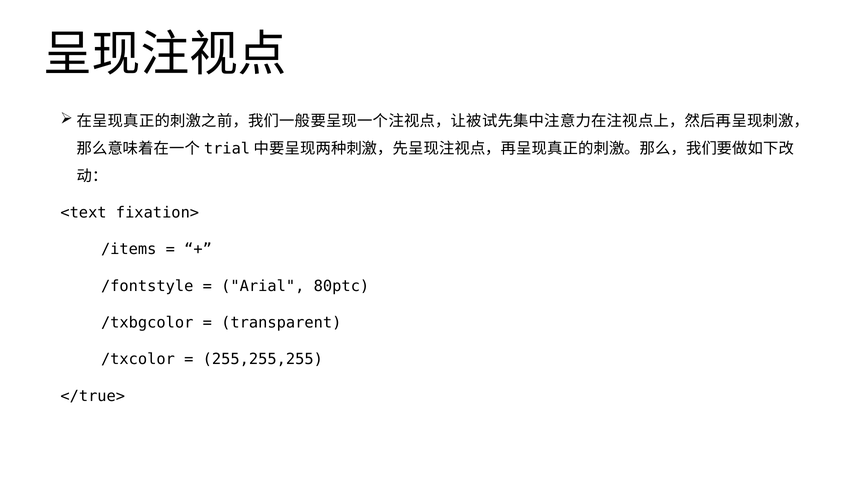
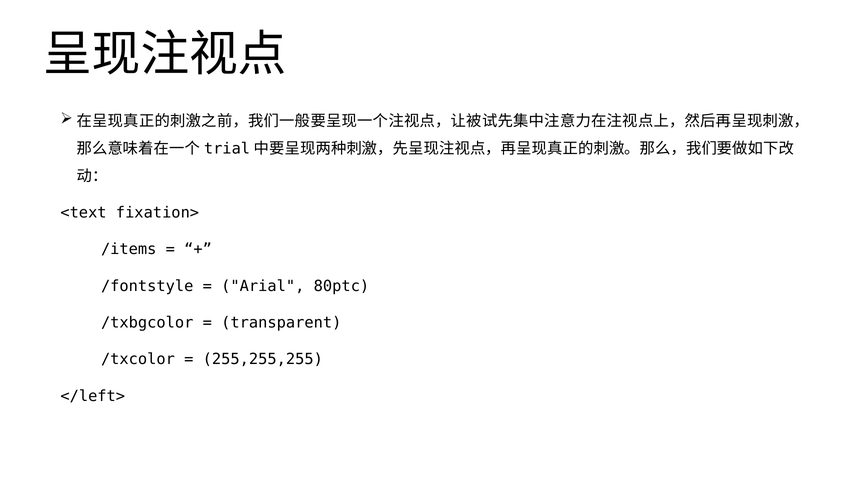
</true>: </true> -> </left> (93, 396)
